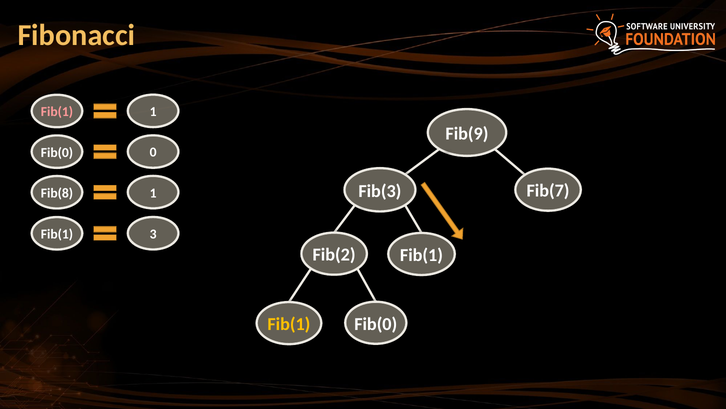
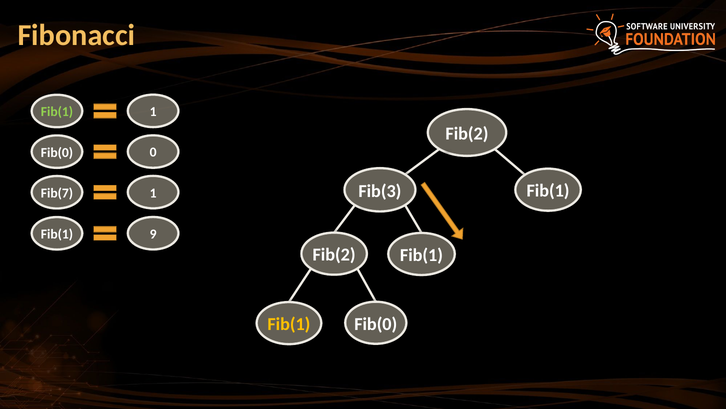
Fib(1 colour: pink -> light green (57, 112)
Fib(9: Fib(9 -> Fib(2 (467, 134)
Fib(3 Fib(7: Fib(7 -> Fib(1 (548, 191)
Fib(8: Fib(8 -> Fib(7 (57, 193)
3: 3 -> 9 (153, 234)
